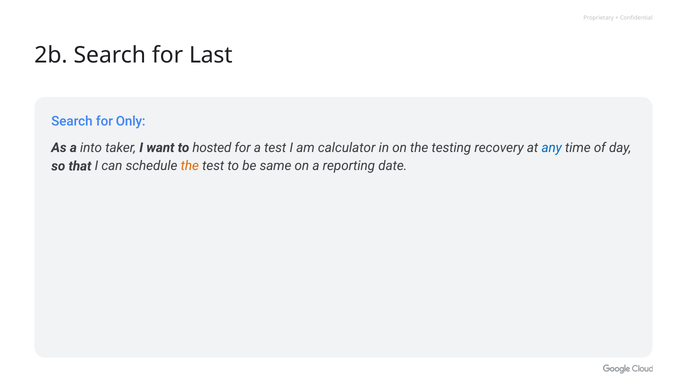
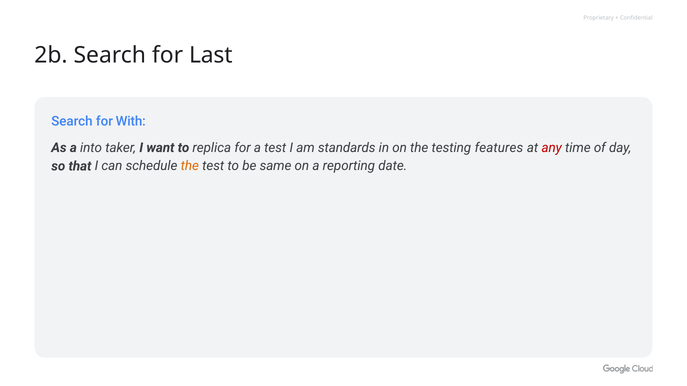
Only: Only -> With (131, 122)
hosted: hosted -> replica (212, 148)
calculator: calculator -> standards (347, 148)
recovery: recovery -> features (499, 148)
any colour: blue -> red (552, 148)
